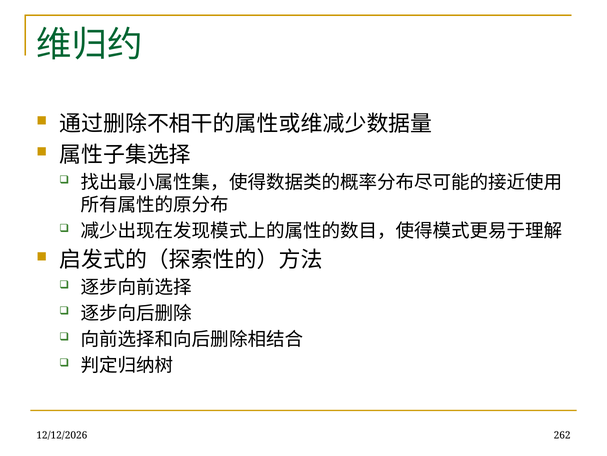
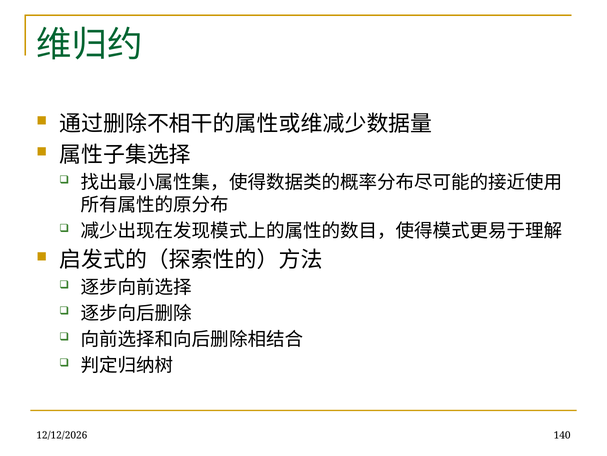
262: 262 -> 140 (562, 435)
